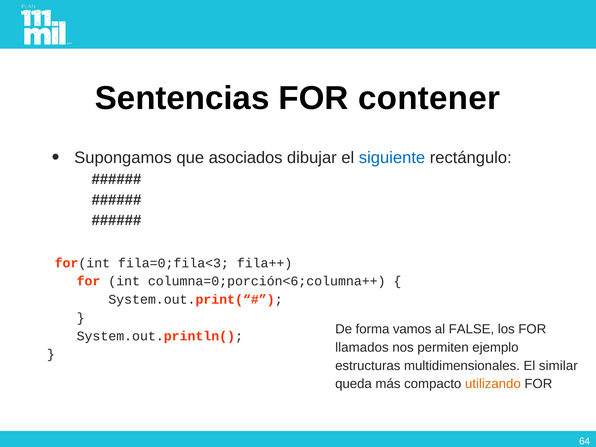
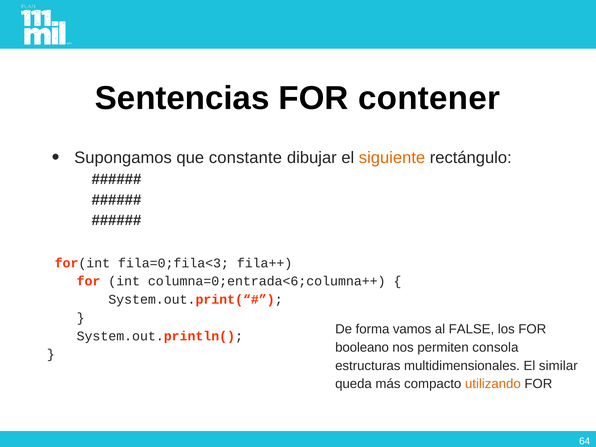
asociados: asociados -> constante (245, 158)
siguiente colour: blue -> orange (392, 158)
columna=0;porción<6;columna++: columna=0;porción<6;columna++ -> columna=0;entrada<6;columna++ (267, 281)
llamados: llamados -> booleano (362, 347)
ejemplo: ejemplo -> consola (495, 347)
